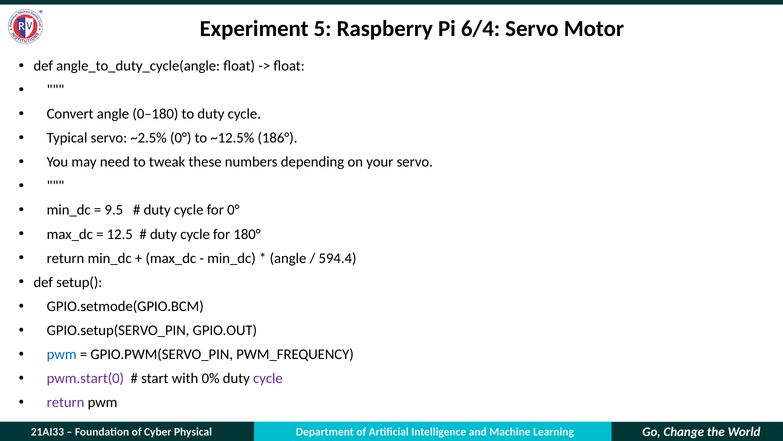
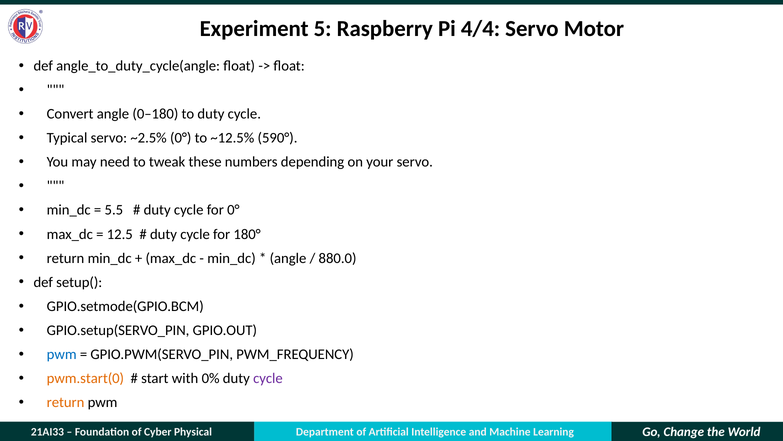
6/4: 6/4 -> 4/4 (481, 29)
186°: 186° -> 590° (278, 138)
9.5: 9.5 -> 5.5 (114, 210)
594.4: 594.4 -> 880.0 (338, 258)
pwm.start(0 colour: purple -> orange (85, 378)
return colour: purple -> orange (66, 402)
